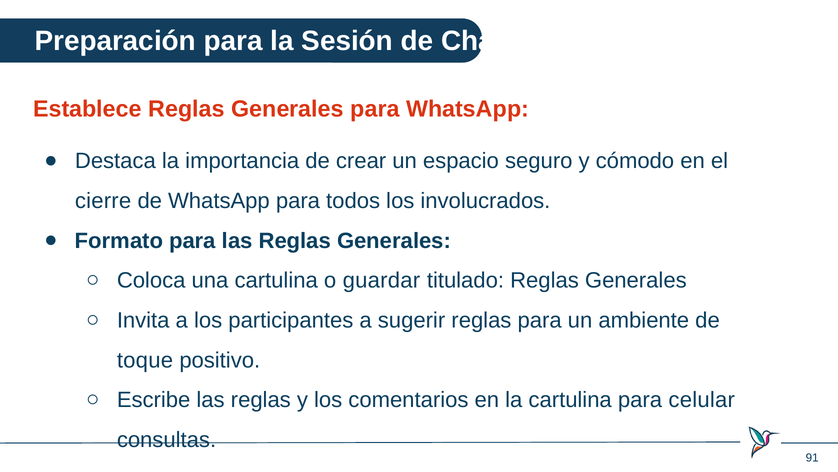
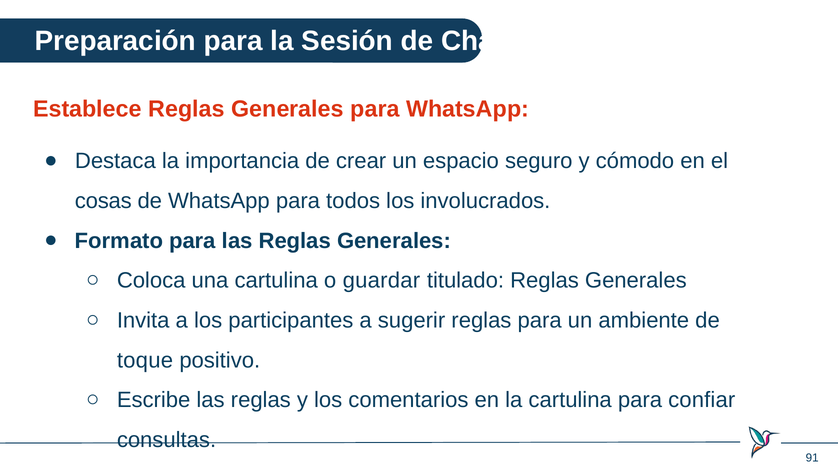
cierre: cierre -> cosas (103, 201)
celular: celular -> confiar (702, 400)
